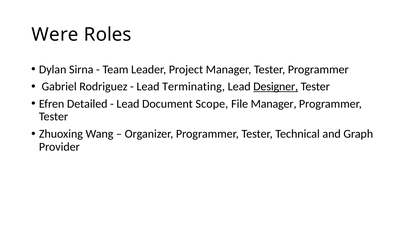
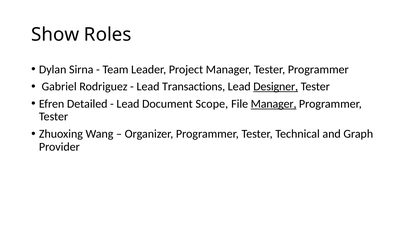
Were: Were -> Show (55, 34)
Terminating: Terminating -> Transactions (194, 86)
Manager underline: none -> present (274, 104)
